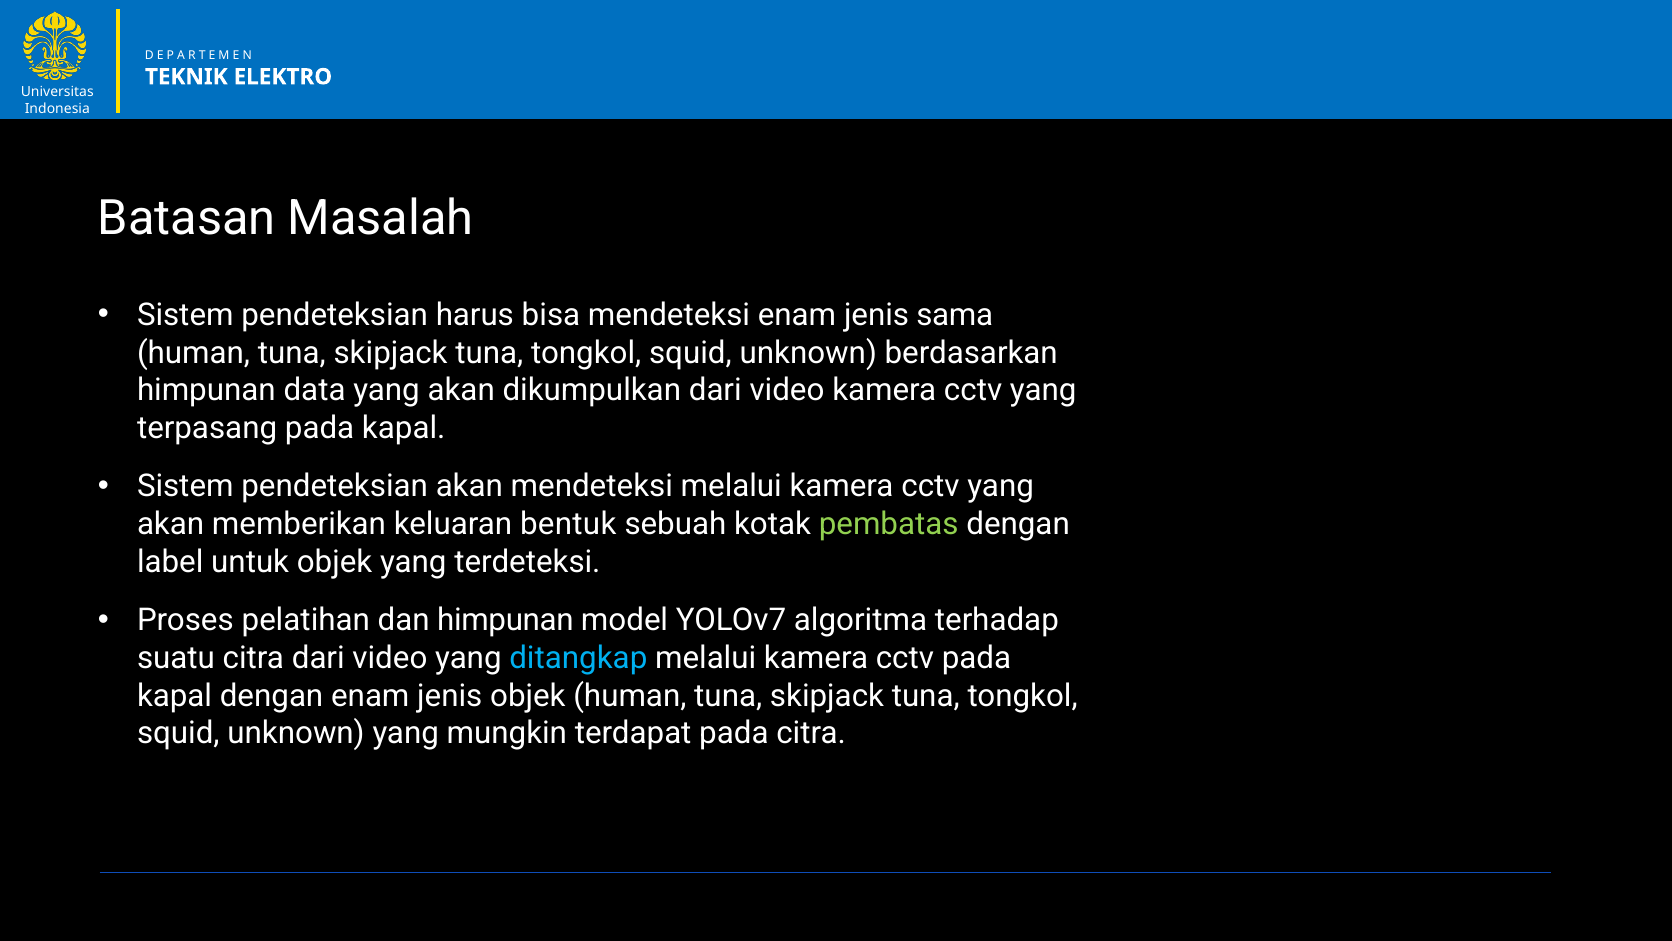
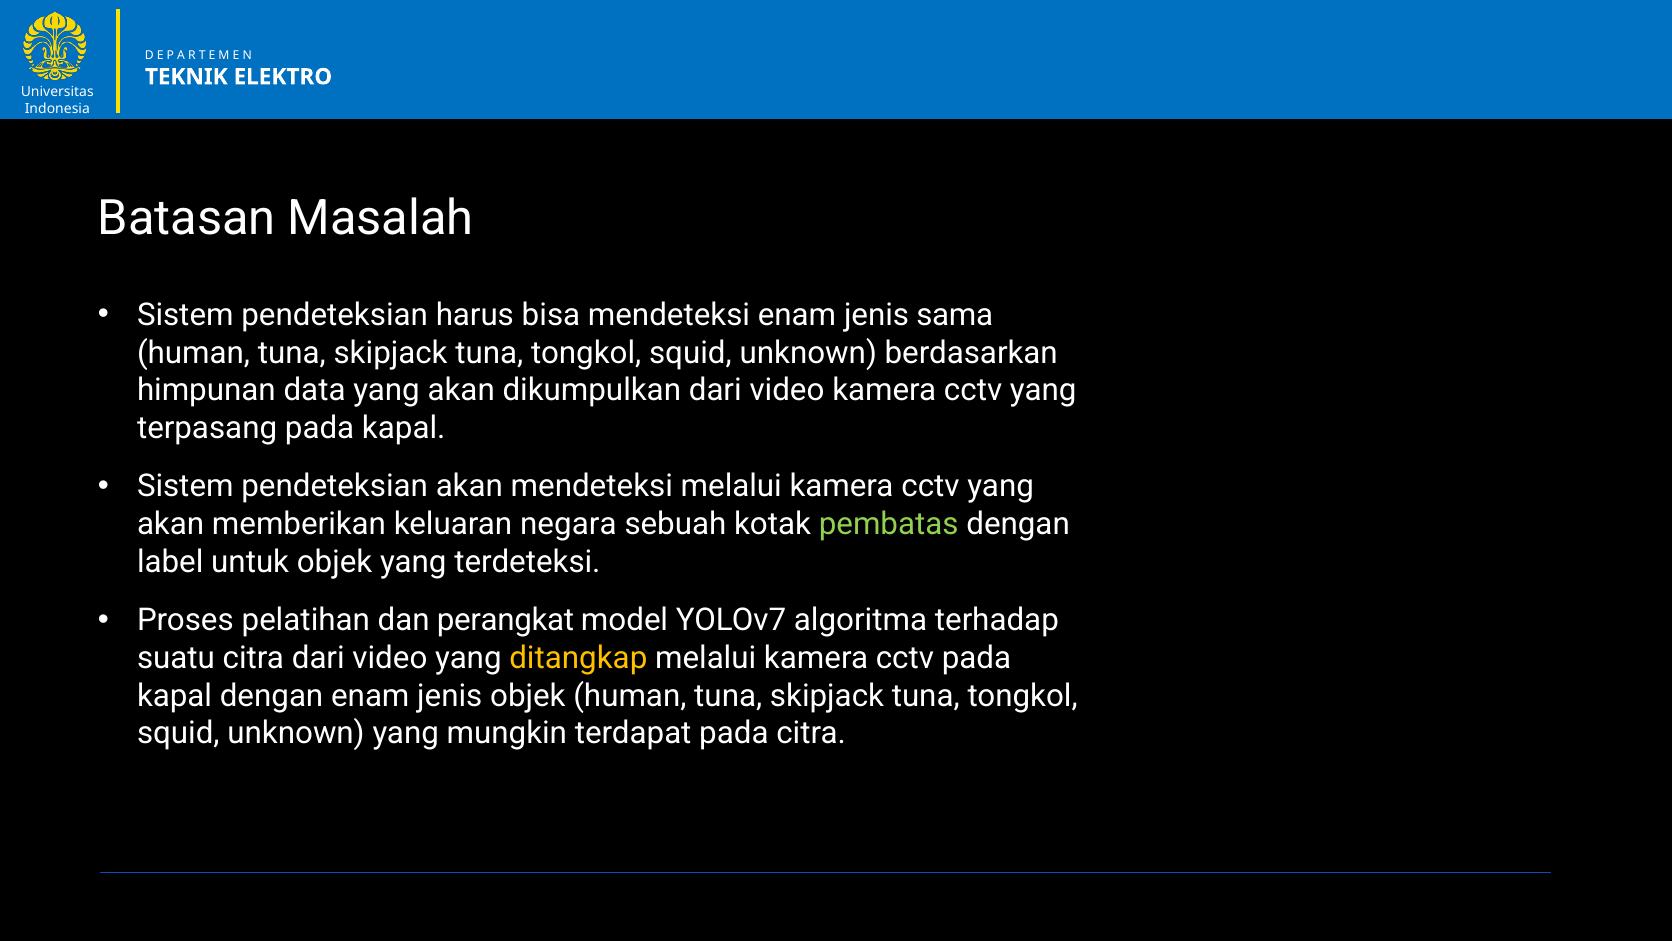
bentuk: bentuk -> negara (568, 524)
dan himpunan: himpunan -> perangkat (505, 620)
ditangkap colour: light blue -> yellow (578, 658)
